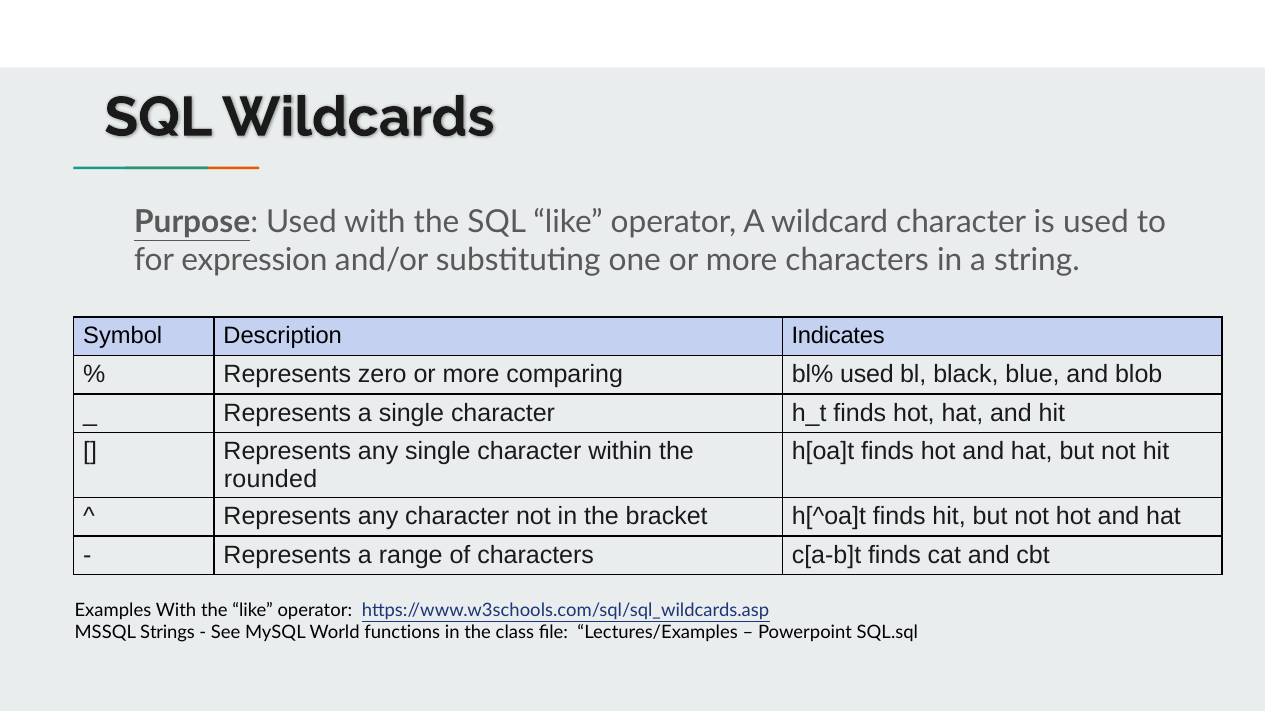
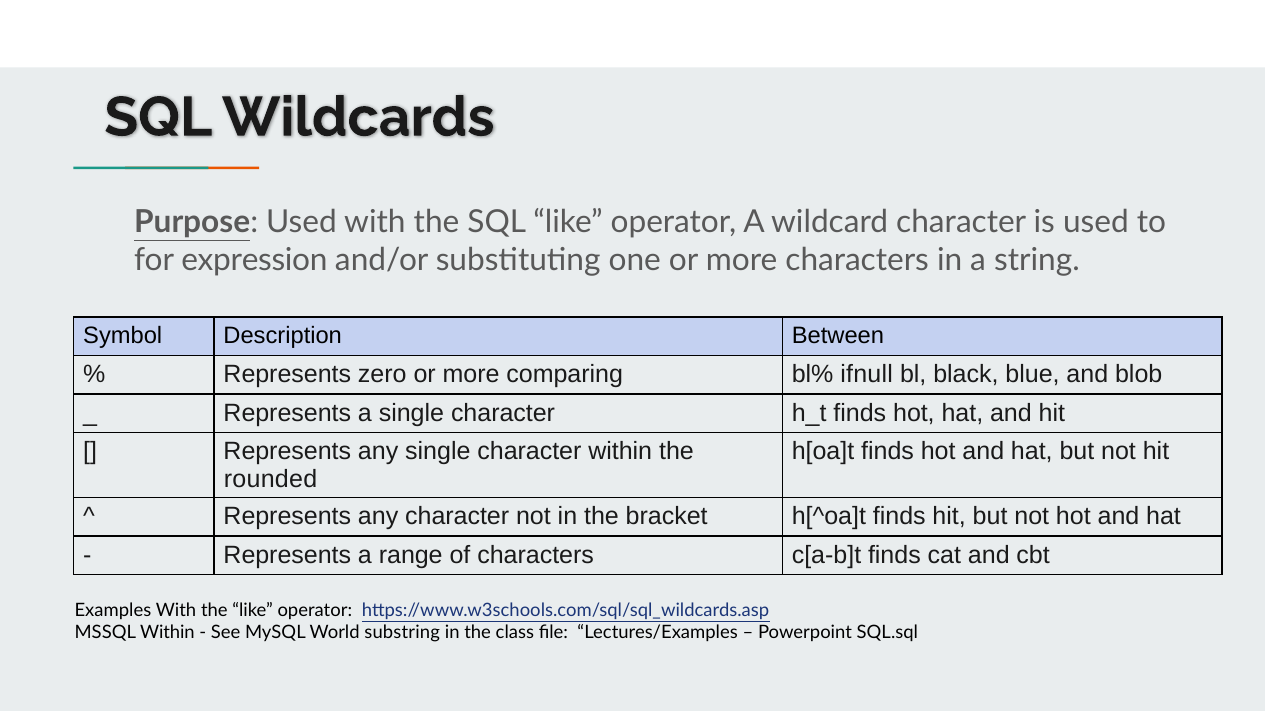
Indicates: Indicates -> Between (838, 336)
bl% used: used -> ifnull (867, 375)
MSSQL Strings: Strings -> Within (167, 633)
functions: functions -> substring (402, 633)
